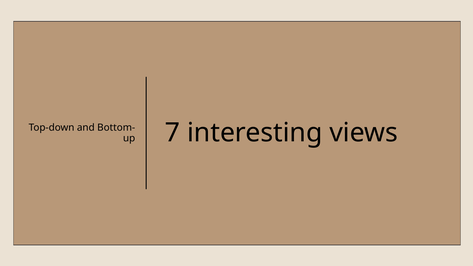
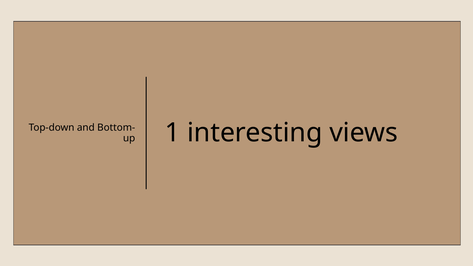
7: 7 -> 1 (173, 133)
